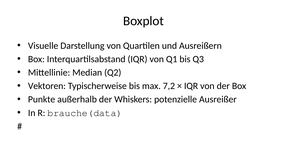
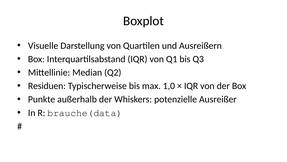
Vektoren: Vektoren -> Residuen (47, 86)
7,2: 7,2 -> 1,0 (169, 86)
